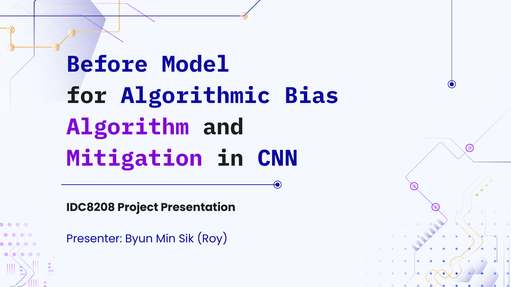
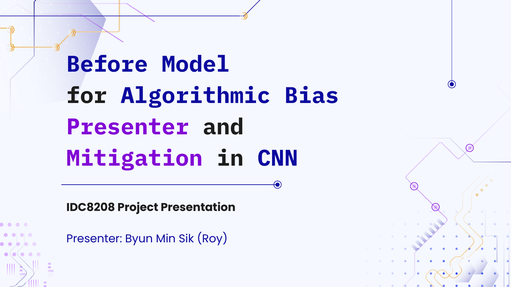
Algorithm: Algorithm -> Presenter (128, 127)
